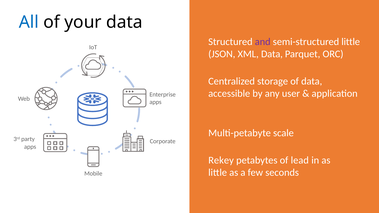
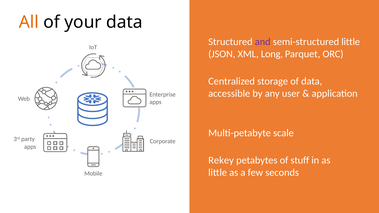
All colour: blue -> orange (29, 22)
XML Data: Data -> Long (272, 54)
lead: lead -> stuff (300, 160)
